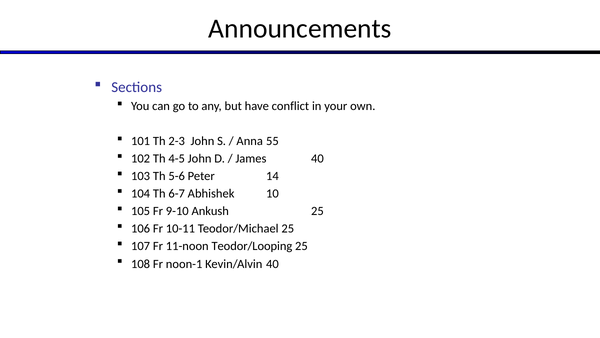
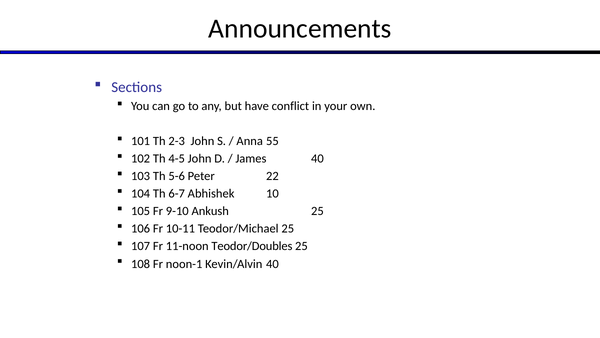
14: 14 -> 22 (272, 176)
Teodor/Looping: Teodor/Looping -> Teodor/Doubles (252, 246)
